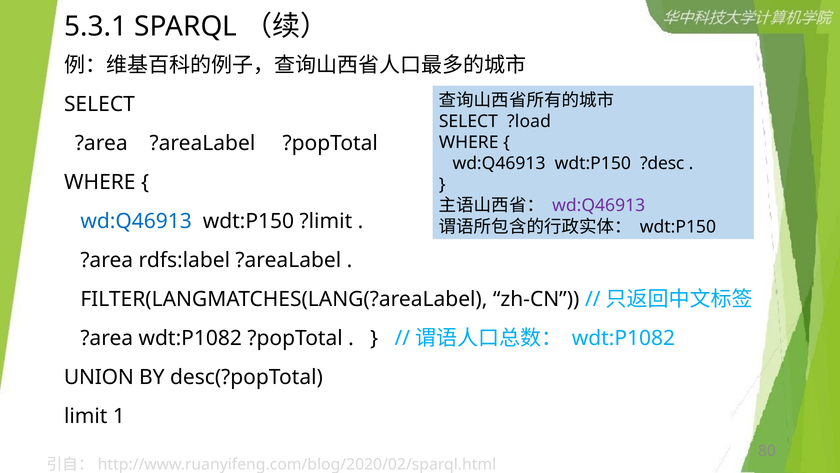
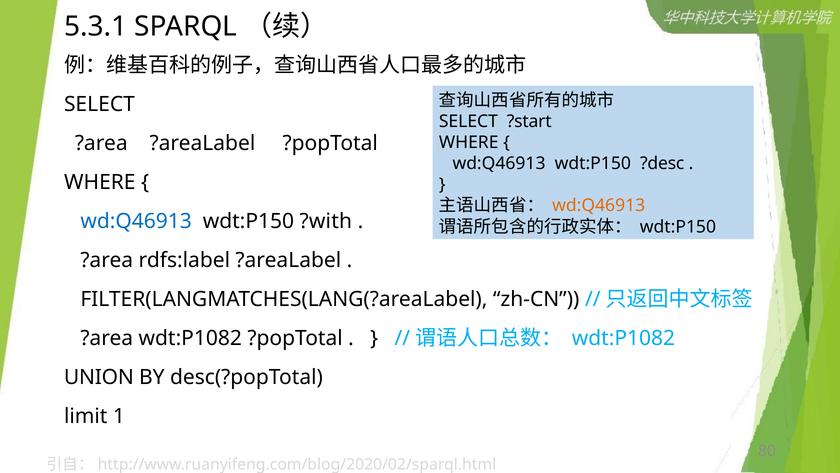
?load: ?load -> ?start (529, 121)
wd:Q46913 colour: purple -> orange (599, 205)
?limit: ?limit -> ?with (326, 221)
